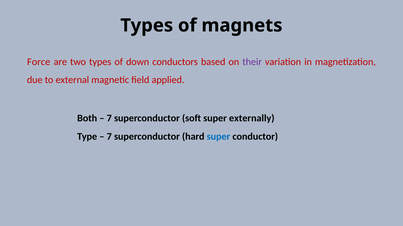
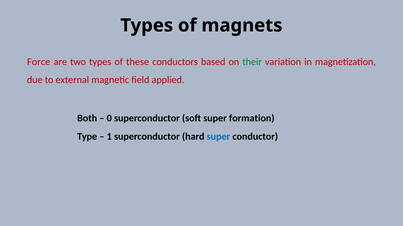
down: down -> these (138, 62)
their colour: purple -> green (252, 62)
7: 7 -> 0 (109, 119)
externally: externally -> formation (252, 119)
7: 7 -> 1 (109, 137)
